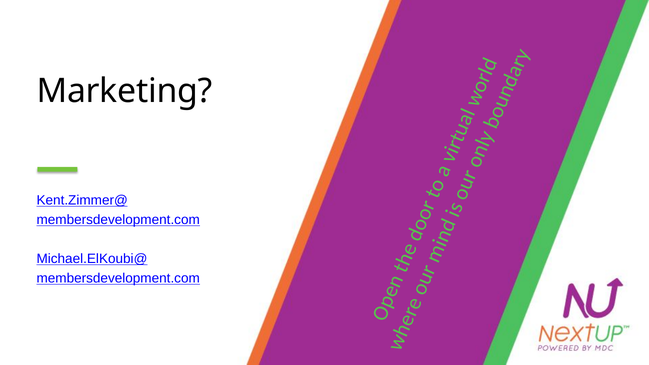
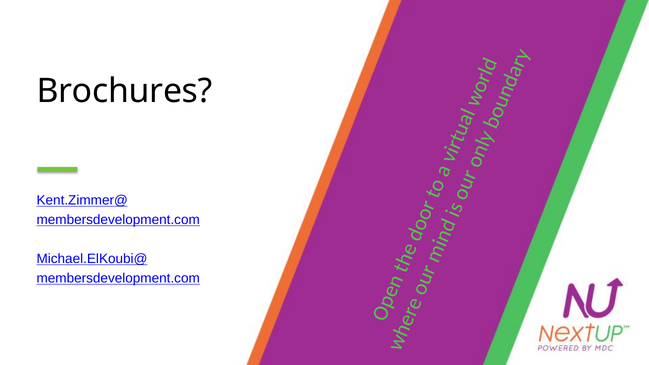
Marketing: Marketing -> Brochures (125, 91)
